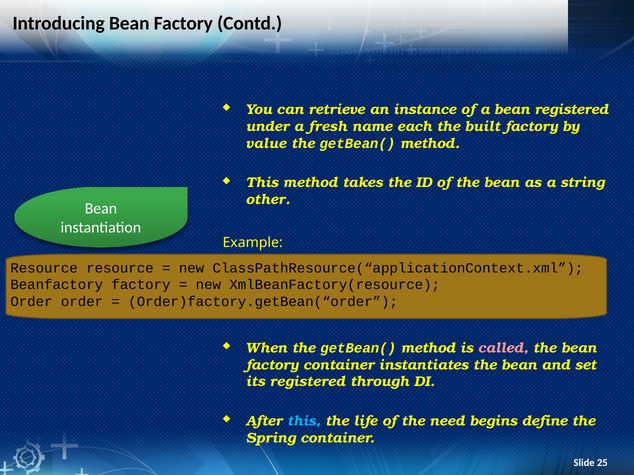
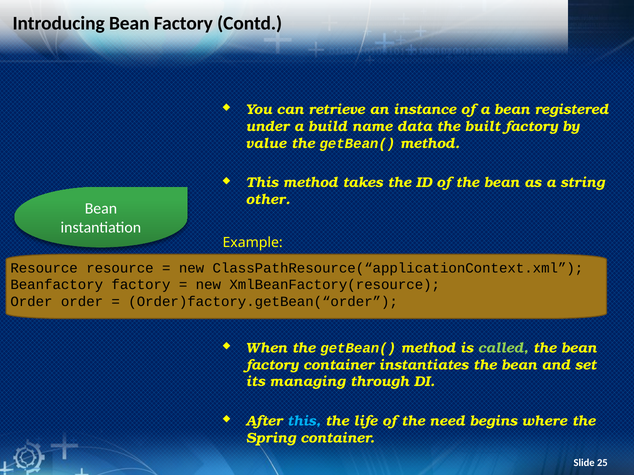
fresh: fresh -> build (328, 127)
each: each -> data (415, 127)
called colour: pink -> light green (503, 348)
its registered: registered -> managing (308, 382)
define: define -> where (545, 422)
